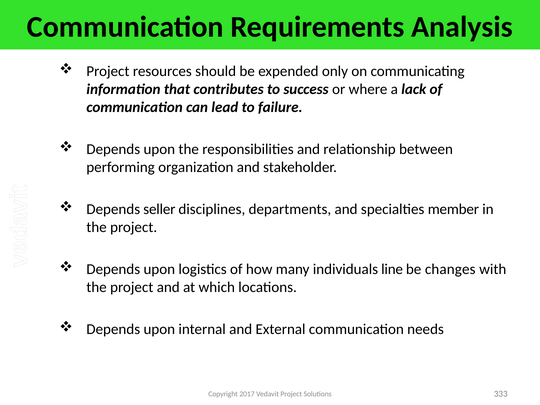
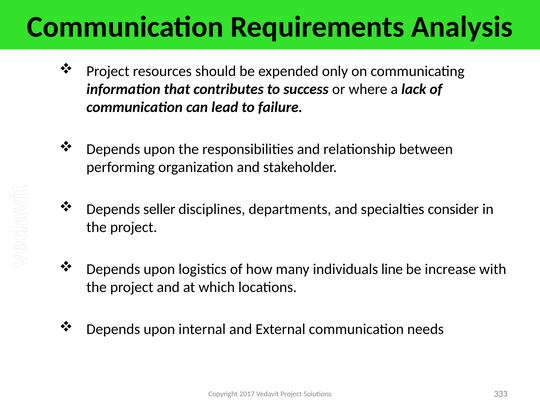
member: member -> consider (453, 209)
changes: changes -> increase (450, 269)
